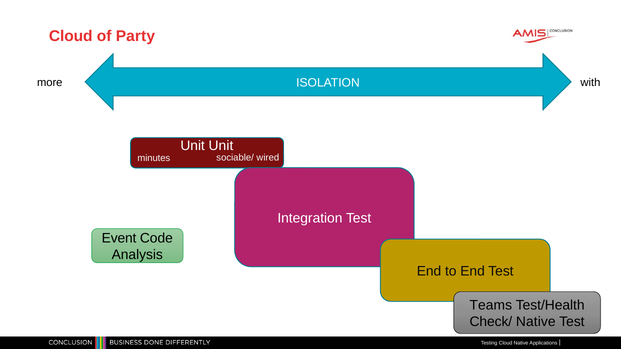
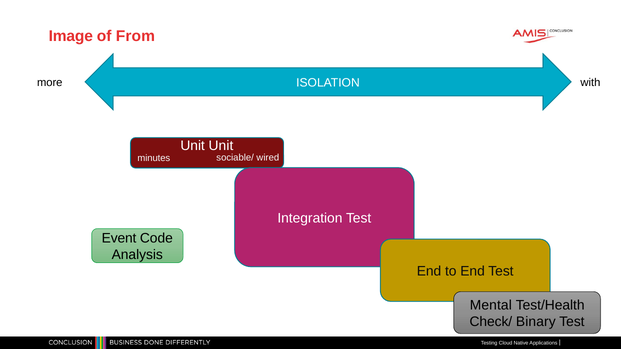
Cloud: Cloud -> Image (71, 36)
Party: Party -> From (135, 36)
Teams: Teams -> Mental (491, 306)
Check/ Native: Native -> Binary (536, 322)
